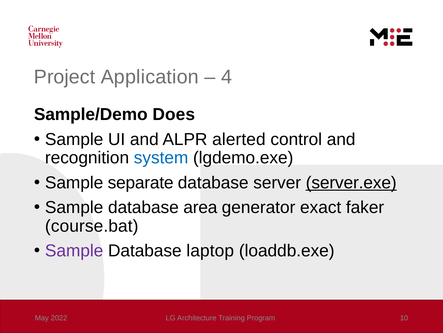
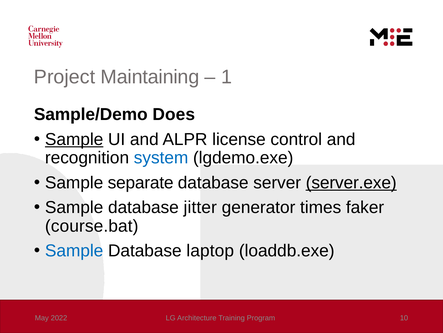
Application: Application -> Maintaining (150, 77)
4: 4 -> 1 (226, 77)
Sample underline: none -> present (74, 139)
alerted: alerted -> license (239, 139)
area: area -> jitter (200, 207)
exact: exact -> times (321, 207)
Sample colour: purple -> blue (74, 250)
